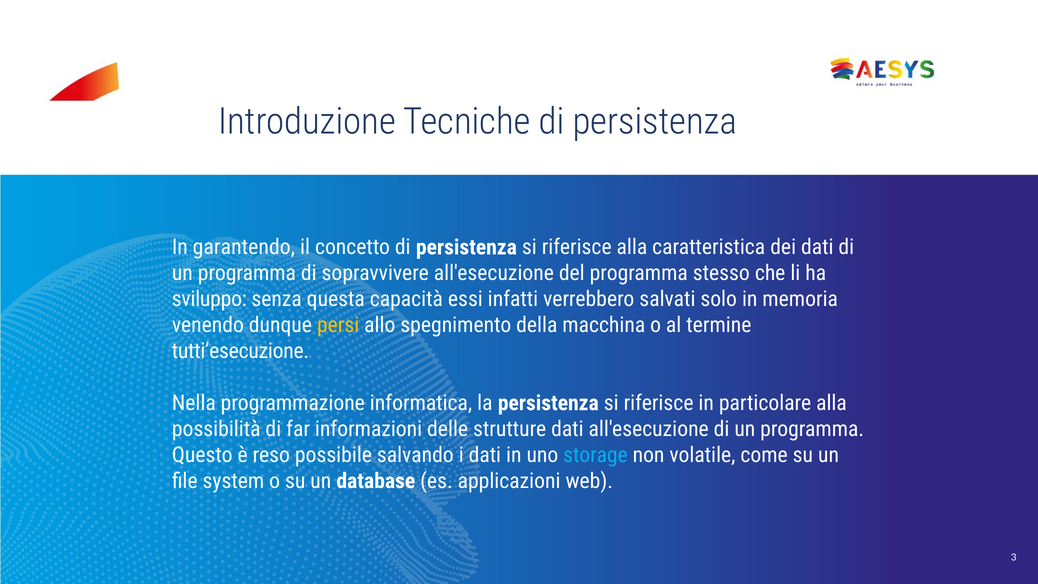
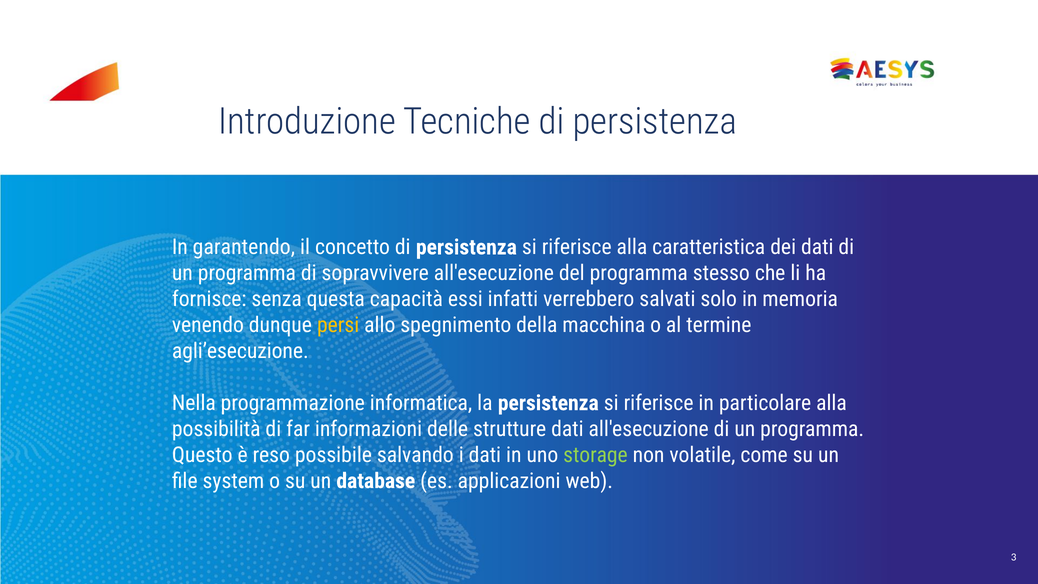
sviluppo: sviluppo -> fornisce (209, 299)
tutti’esecuzione: tutti’esecuzione -> agli’esecuzione (240, 351)
storage colour: light blue -> light green (595, 455)
